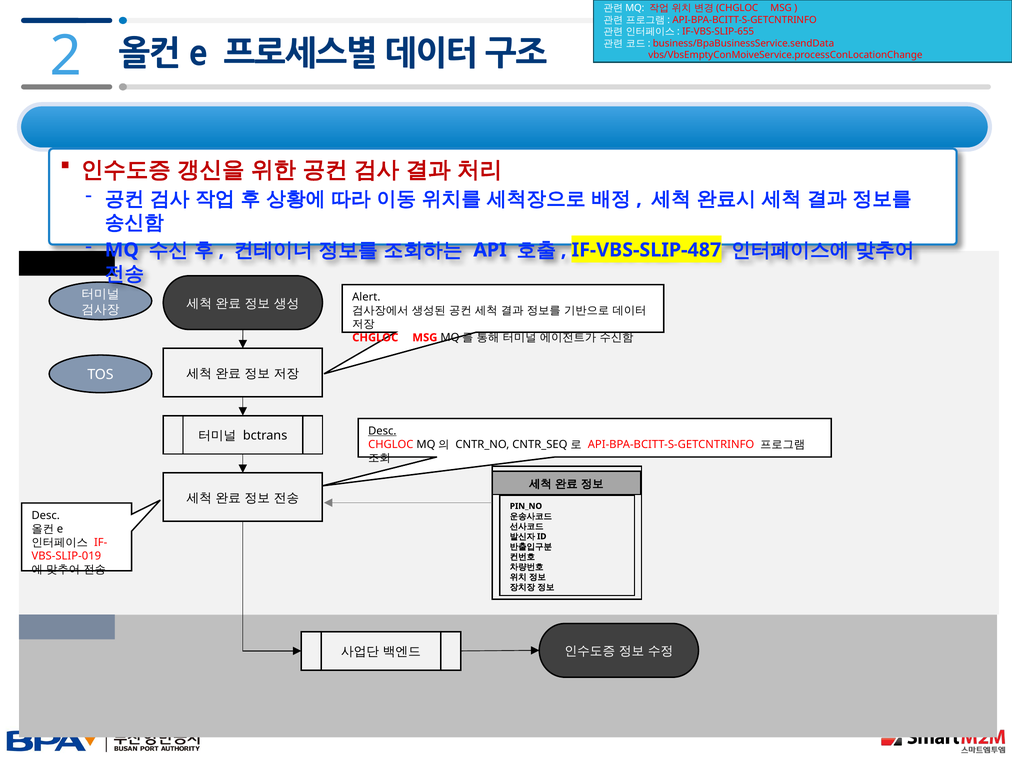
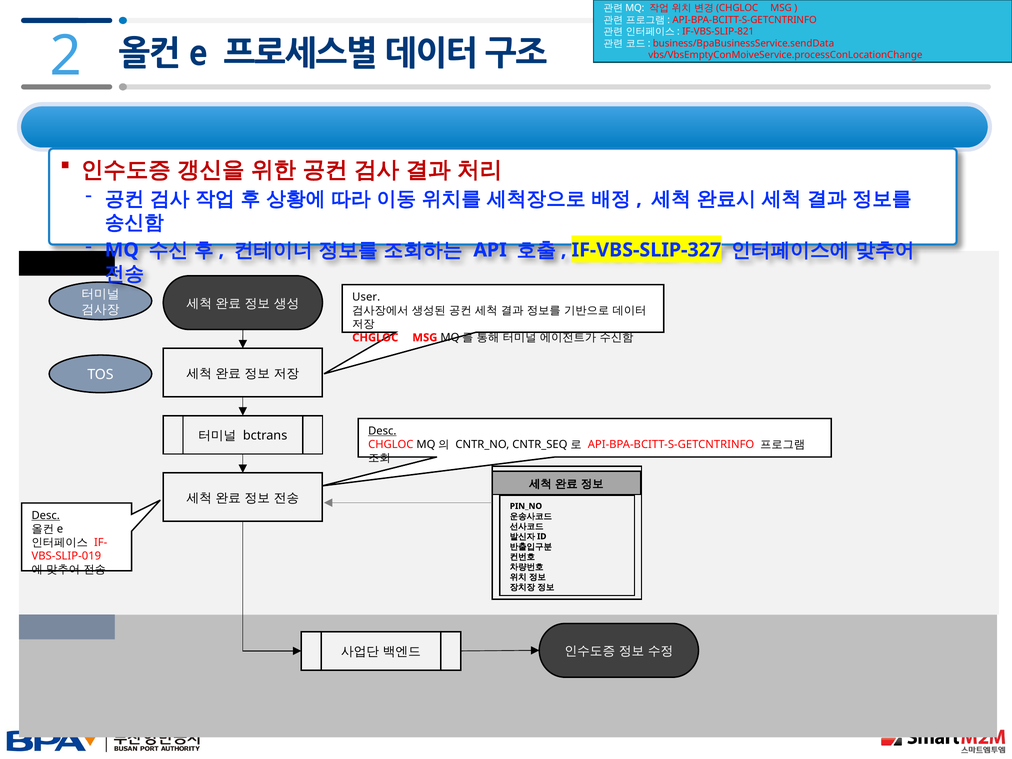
IF-VBS-SLIP-655: IF-VBS-SLIP-655 -> IF-VBS-SLIP-821 (718, 32)
IF-VBS-SLIP-487: IF-VBS-SLIP-487 -> IF-VBS-SLIP-327 (646, 250)
Alert: Alert -> User (366, 297)
Desc underline: none -> present (46, 516)
